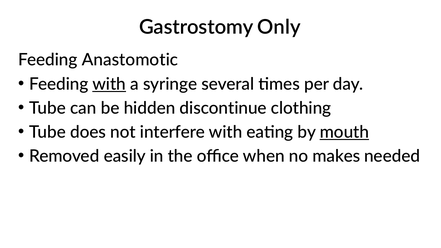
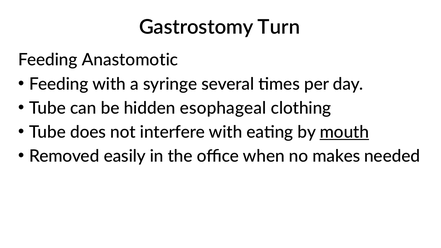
Only: Only -> Turn (279, 27)
with underline: present -> none (109, 84)
discontinue: discontinue -> esophageal (223, 108)
